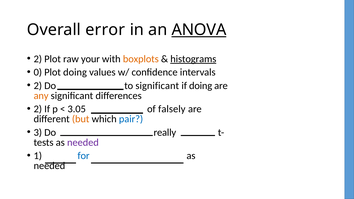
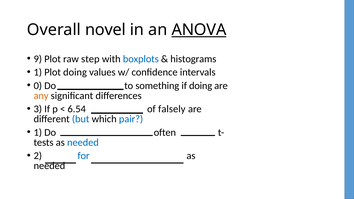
error: error -> novel (105, 30)
2: 2 -> 9 (38, 59)
your: your -> step (90, 59)
boxplots colour: orange -> blue (141, 59)
histograms underline: present -> none (193, 59)
0: 0 -> 1 (38, 72)
2: 2 -> 0 (38, 86)
to significant: significant -> something (157, 86)
2: 2 -> 3 (38, 109)
3.05: 3.05 -> 6.54 (77, 109)
but colour: orange -> blue (81, 119)
3: 3 -> 1 (38, 132)
really: really -> often (165, 132)
needed colour: purple -> blue (83, 143)
1: 1 -> 2 (38, 156)
